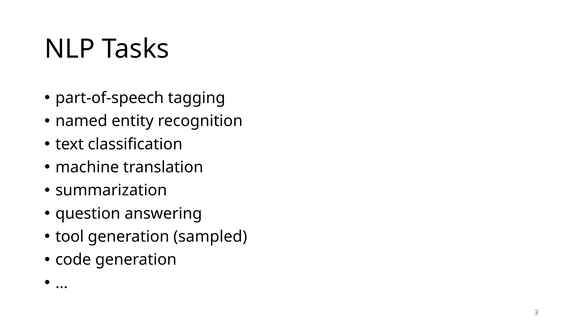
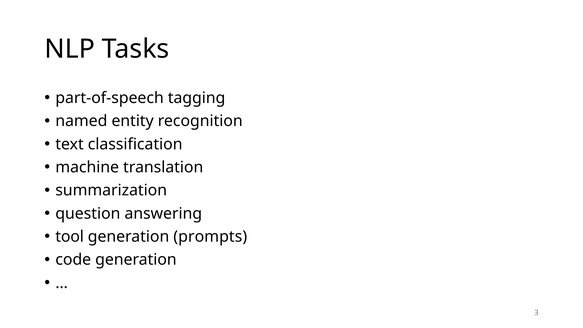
sampled: sampled -> prompts (210, 237)
